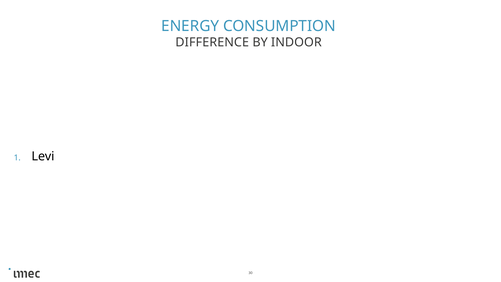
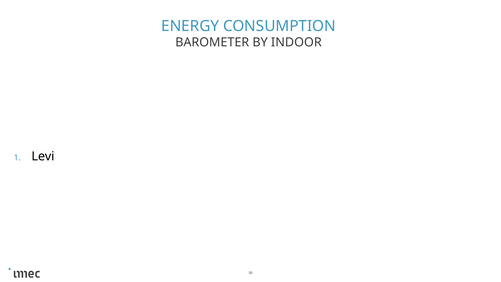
DIFFERENCE: DIFFERENCE -> BAROMETER (212, 42)
